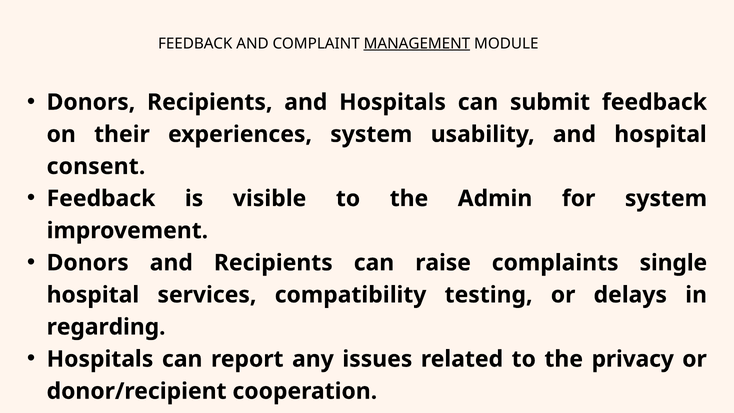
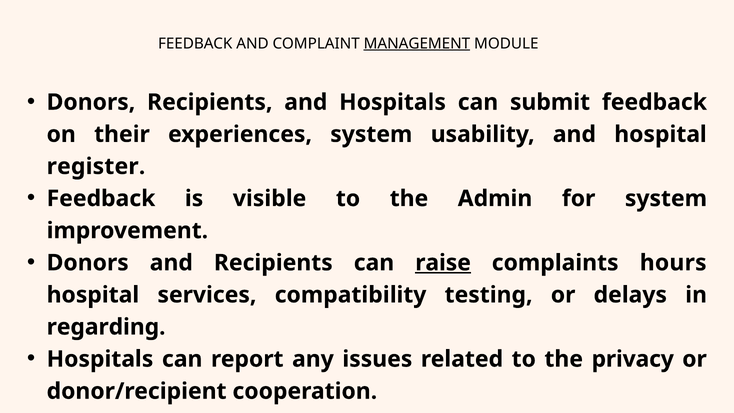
consent: consent -> register (96, 166)
raise underline: none -> present (443, 263)
single: single -> hours (673, 263)
